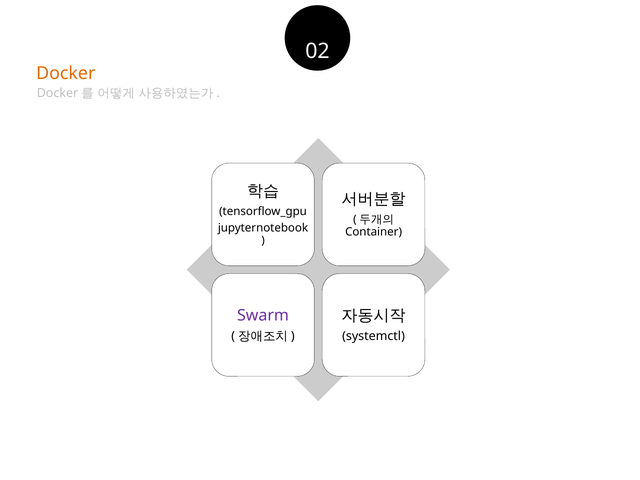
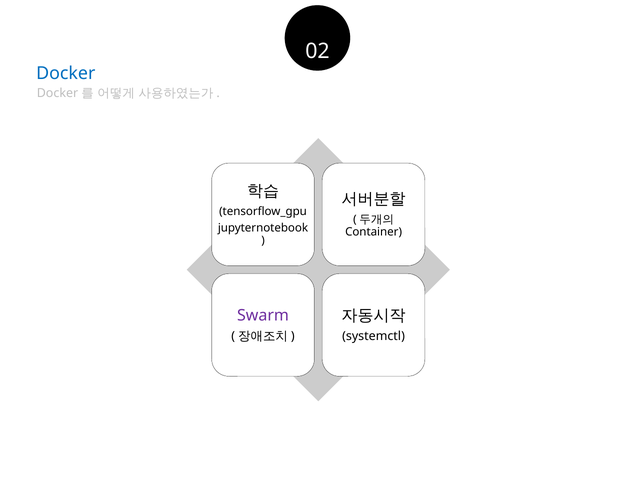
Docker colour: orange -> blue (66, 74)
